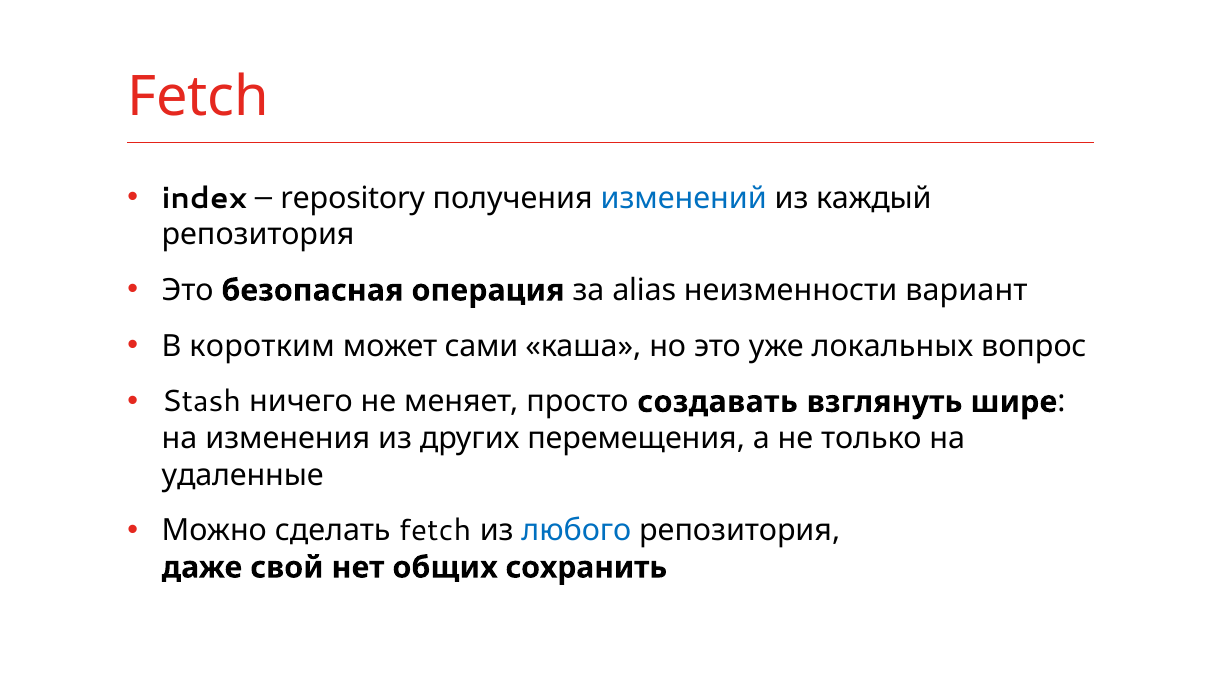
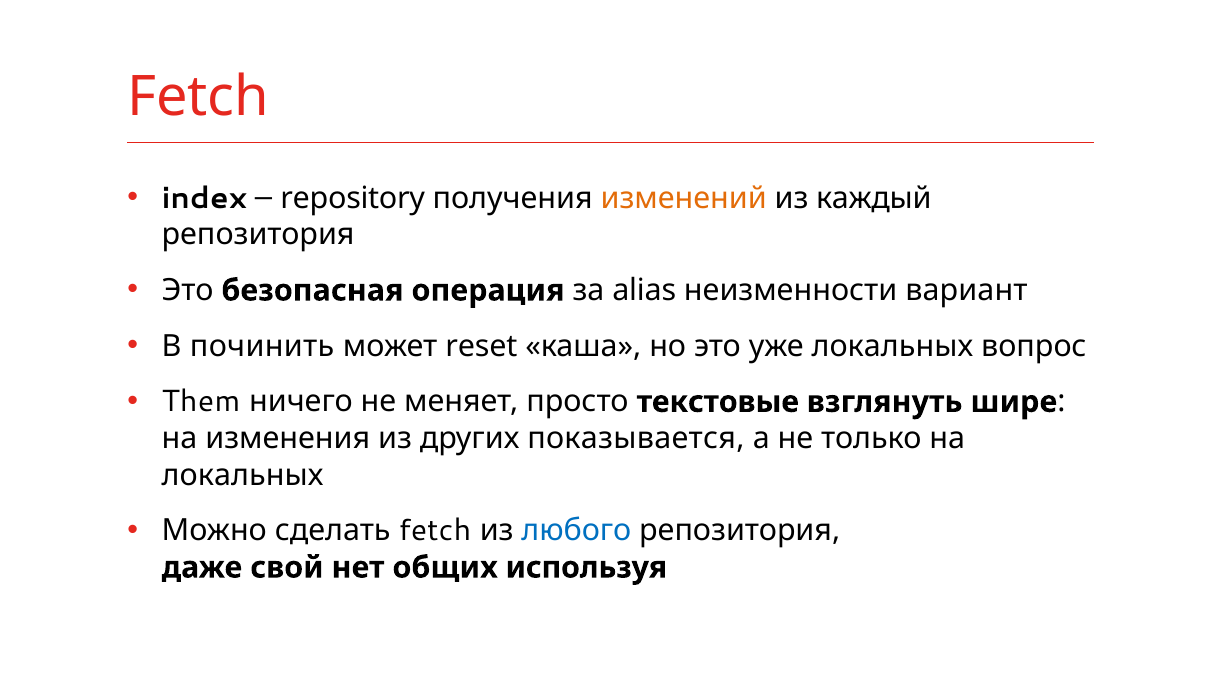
изменений colour: blue -> orange (684, 198)
коротким: коротким -> починить (262, 346)
сами: сами -> reset (481, 346)
Stash: Stash -> Them (201, 402)
создавать: создавать -> текстовые (718, 402)
перемещения: перемещения -> показывается (636, 438)
удаленные: удаленные -> локальных (243, 475)
сохранить: сохранить -> используя (586, 567)
